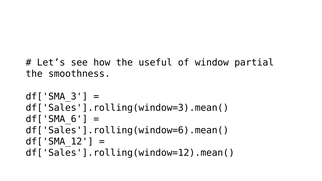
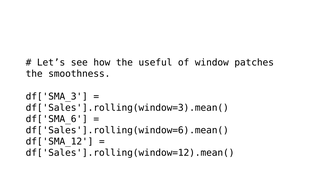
partial: partial -> patches (254, 63)
